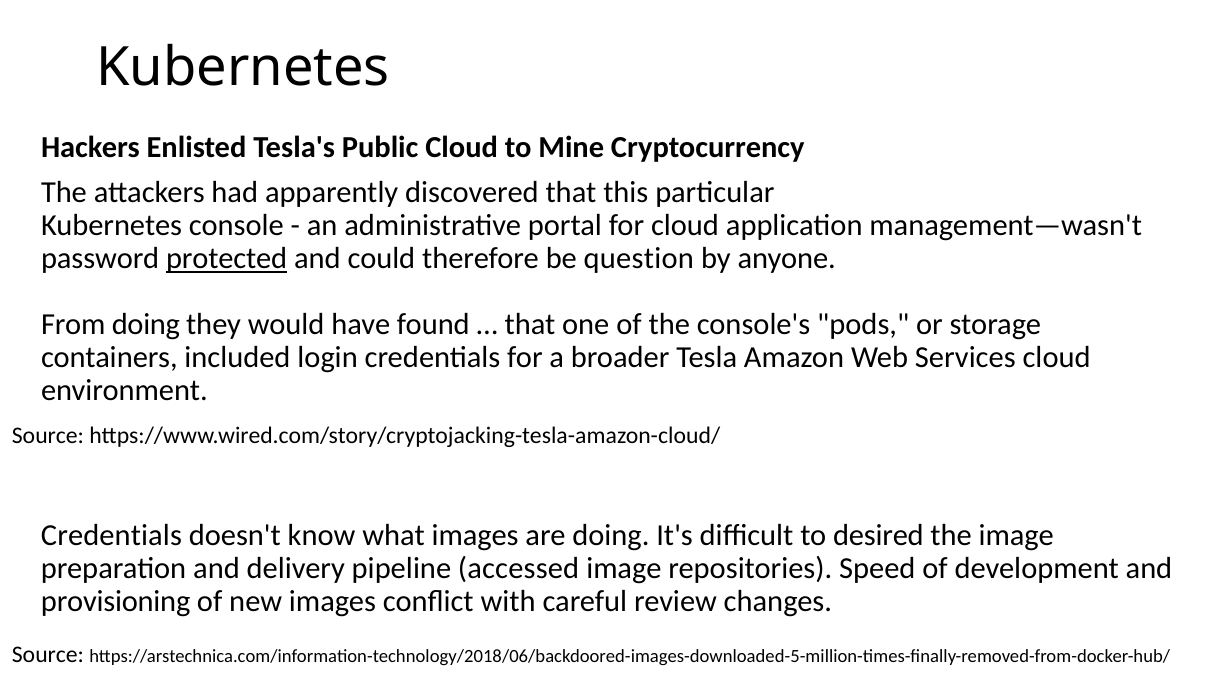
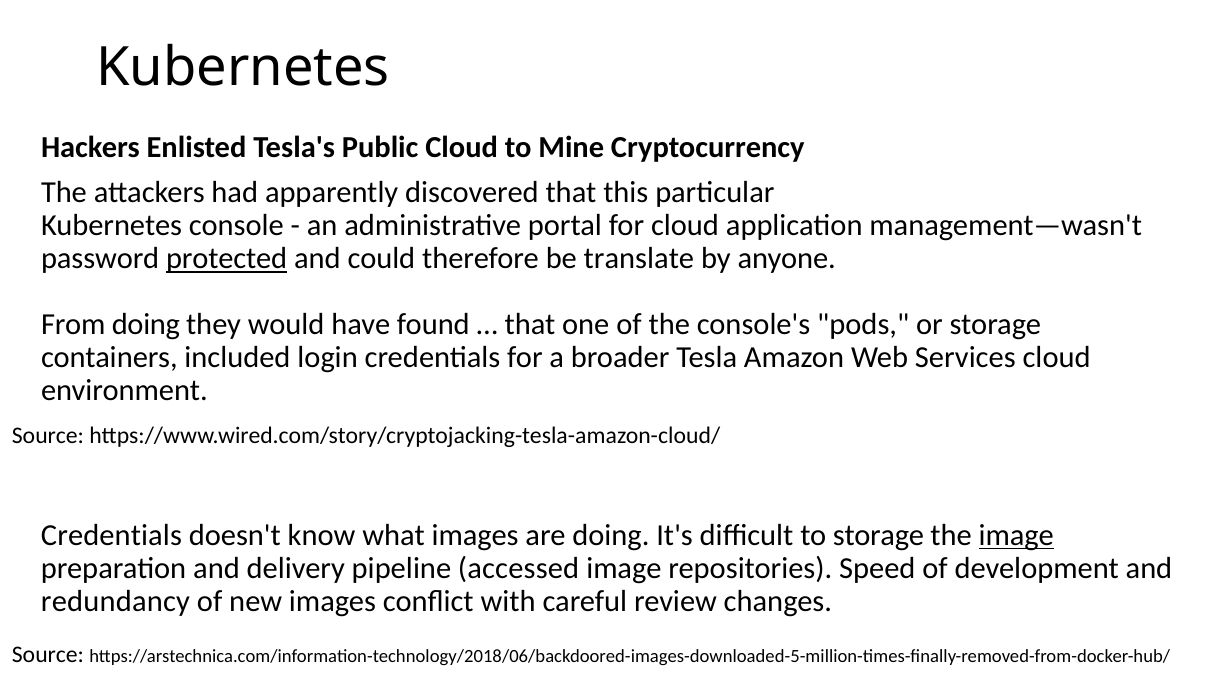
question: question -> translate (639, 259)
to desired: desired -> storage (878, 536)
image underline: none -> present (1016, 536)
provisioning: provisioning -> redundancy (115, 601)
